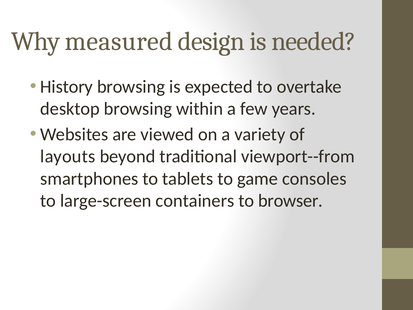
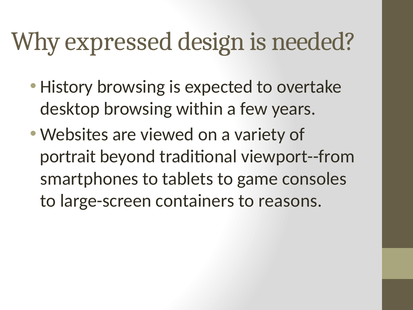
measured: measured -> expressed (119, 41)
layouts: layouts -> portrait (68, 156)
browser: browser -> reasons (290, 201)
